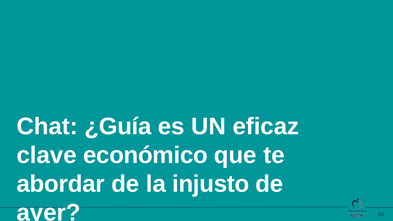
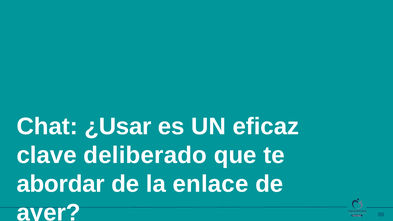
¿Guía: ¿Guía -> ¿Usar (118, 126)
económico: económico -> deliberado (145, 155)
injusto: injusto -> enlace (210, 184)
